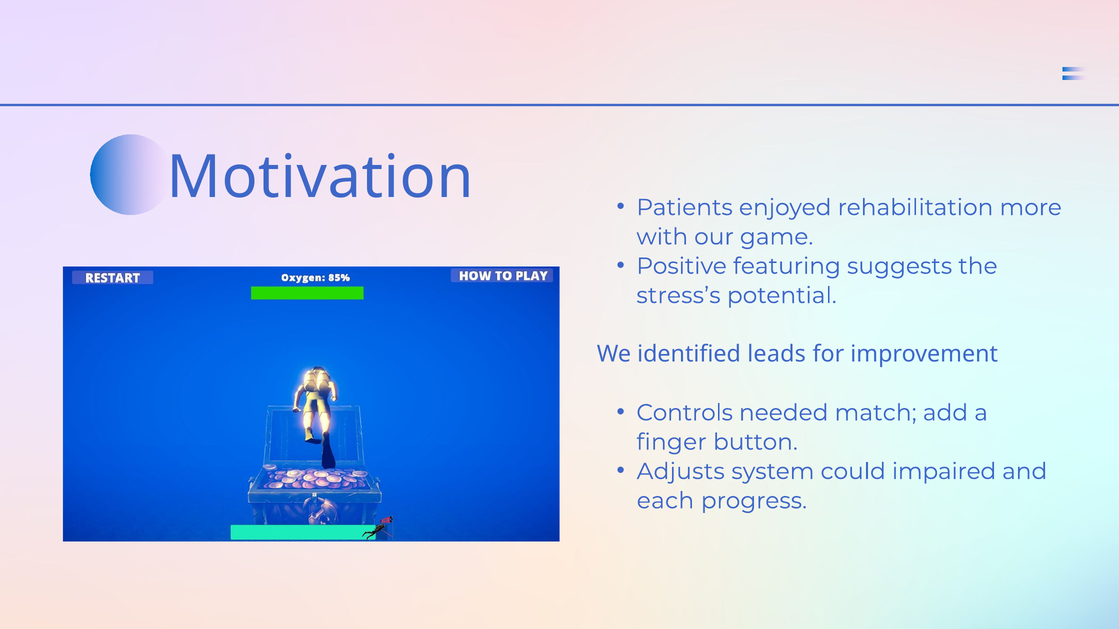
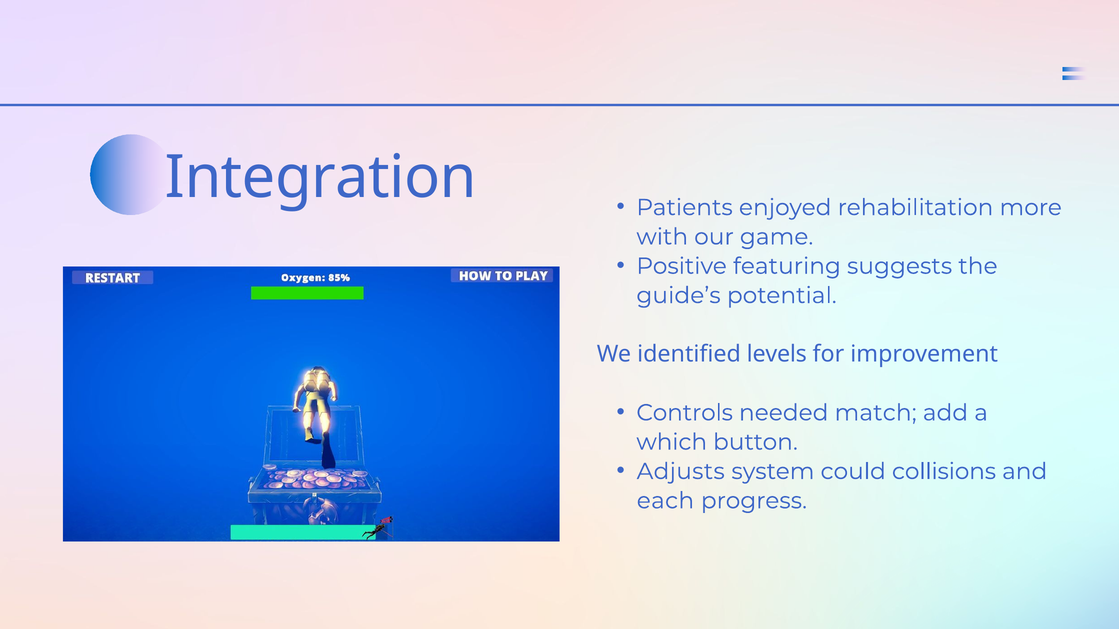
Motivation: Motivation -> Integration (321, 178)
stress’s: stress’s -> guide’s (679, 296)
leads: leads -> levels (777, 354)
finger: finger -> which (672, 442)
impaired: impaired -> collisions (944, 472)
